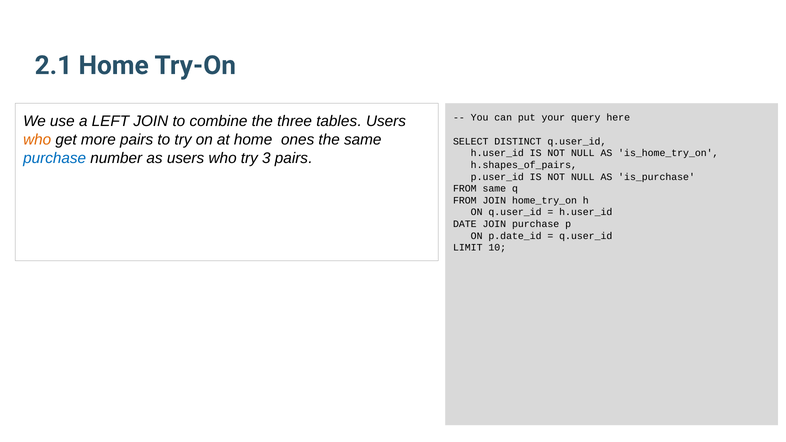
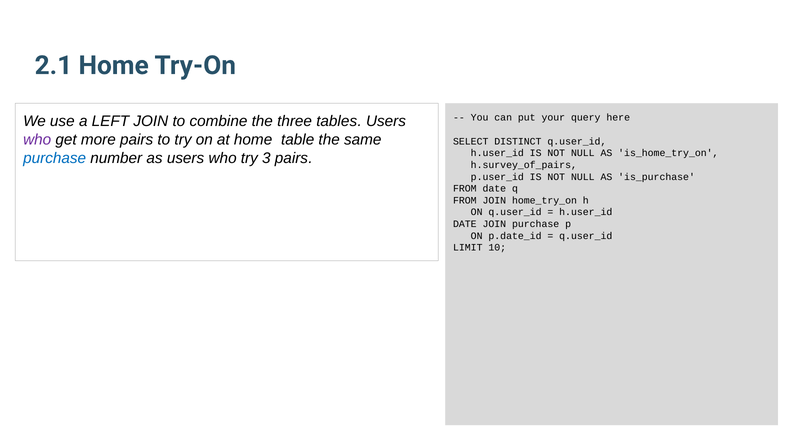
who colour: orange -> purple (37, 140)
ones: ones -> table (298, 140)
h.shapes_of_pairs: h.shapes_of_pairs -> h.survey_of_pairs (524, 165)
FROM same: same -> date (494, 189)
